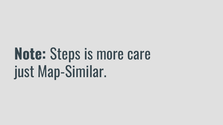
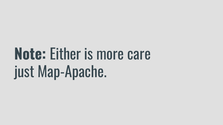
Steps: Steps -> Either (65, 55)
Map-Similar: Map-Similar -> Map-Apache (72, 73)
